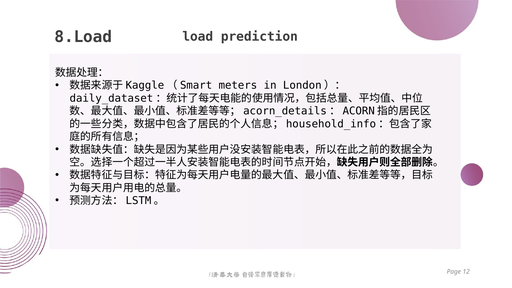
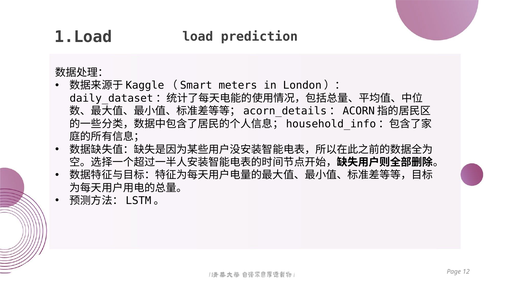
8.Load: 8.Load -> 1.Load (83, 37)
